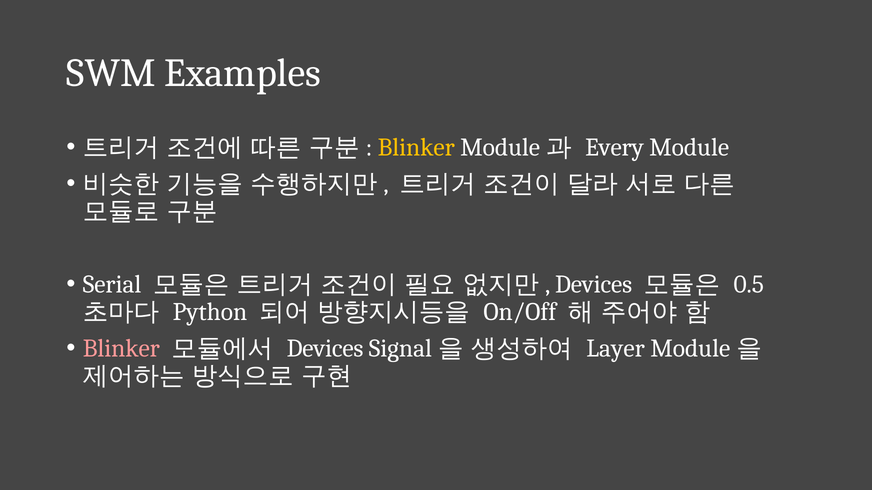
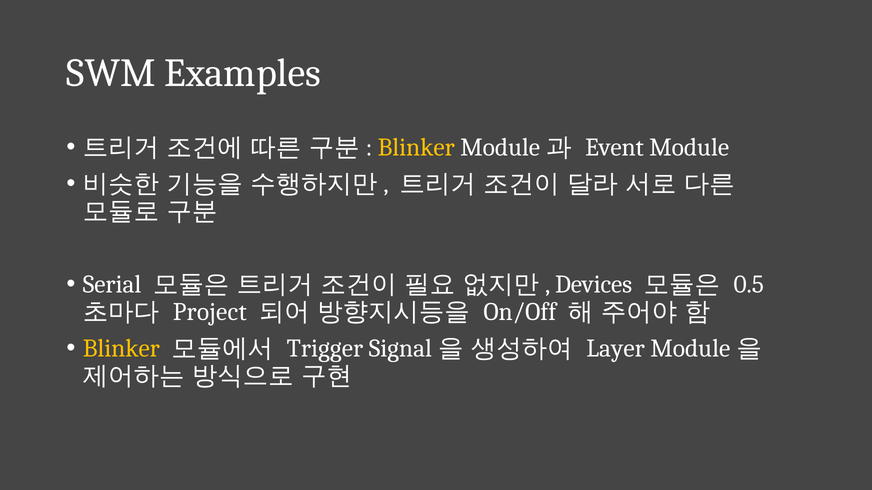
Every: Every -> Event (614, 147)
Python: Python -> Project (210, 312)
Blinker colour: pink -> yellow (121, 349)
Devices: Devices -> Trigger (325, 349)
